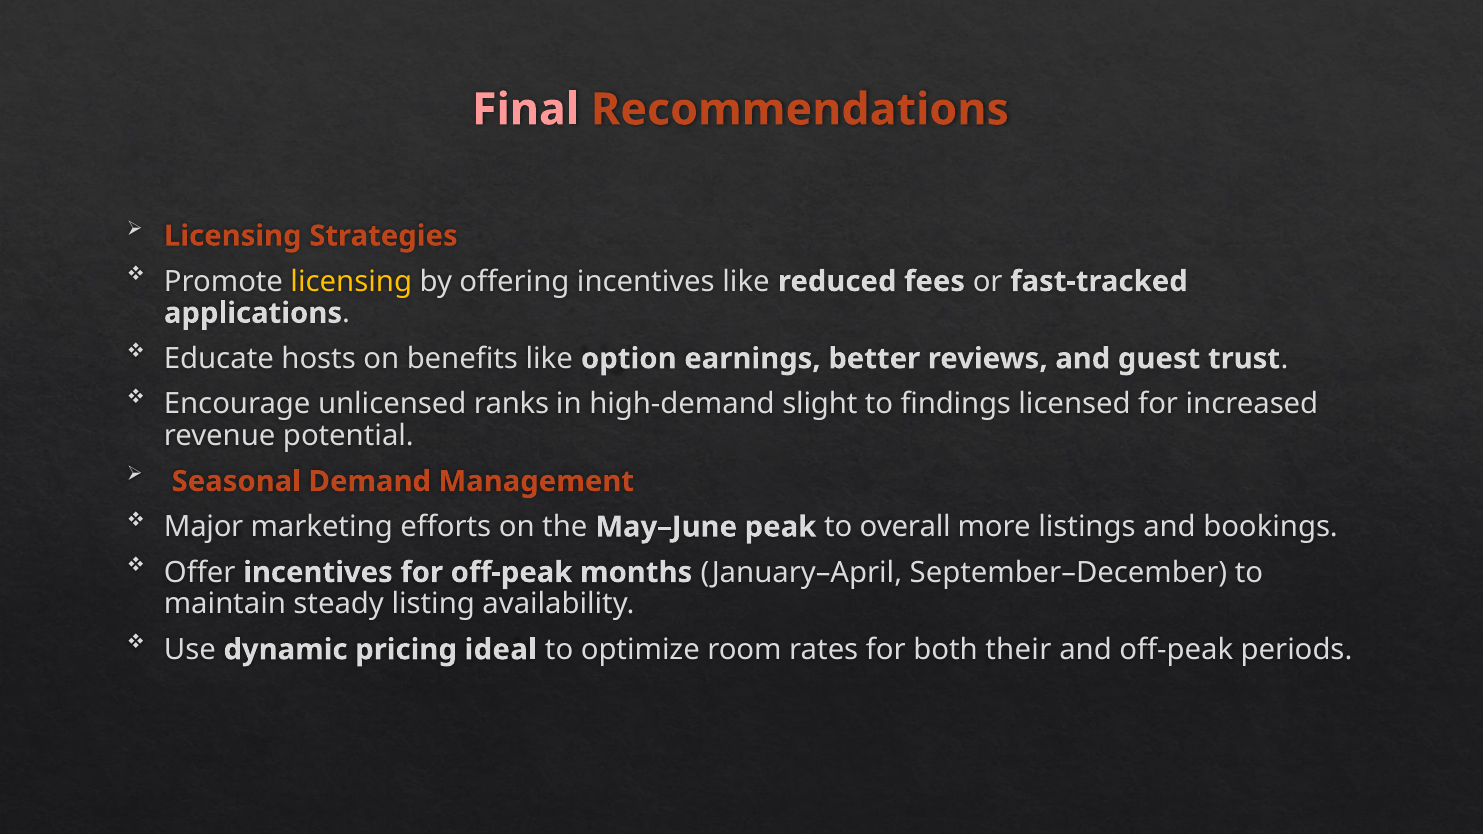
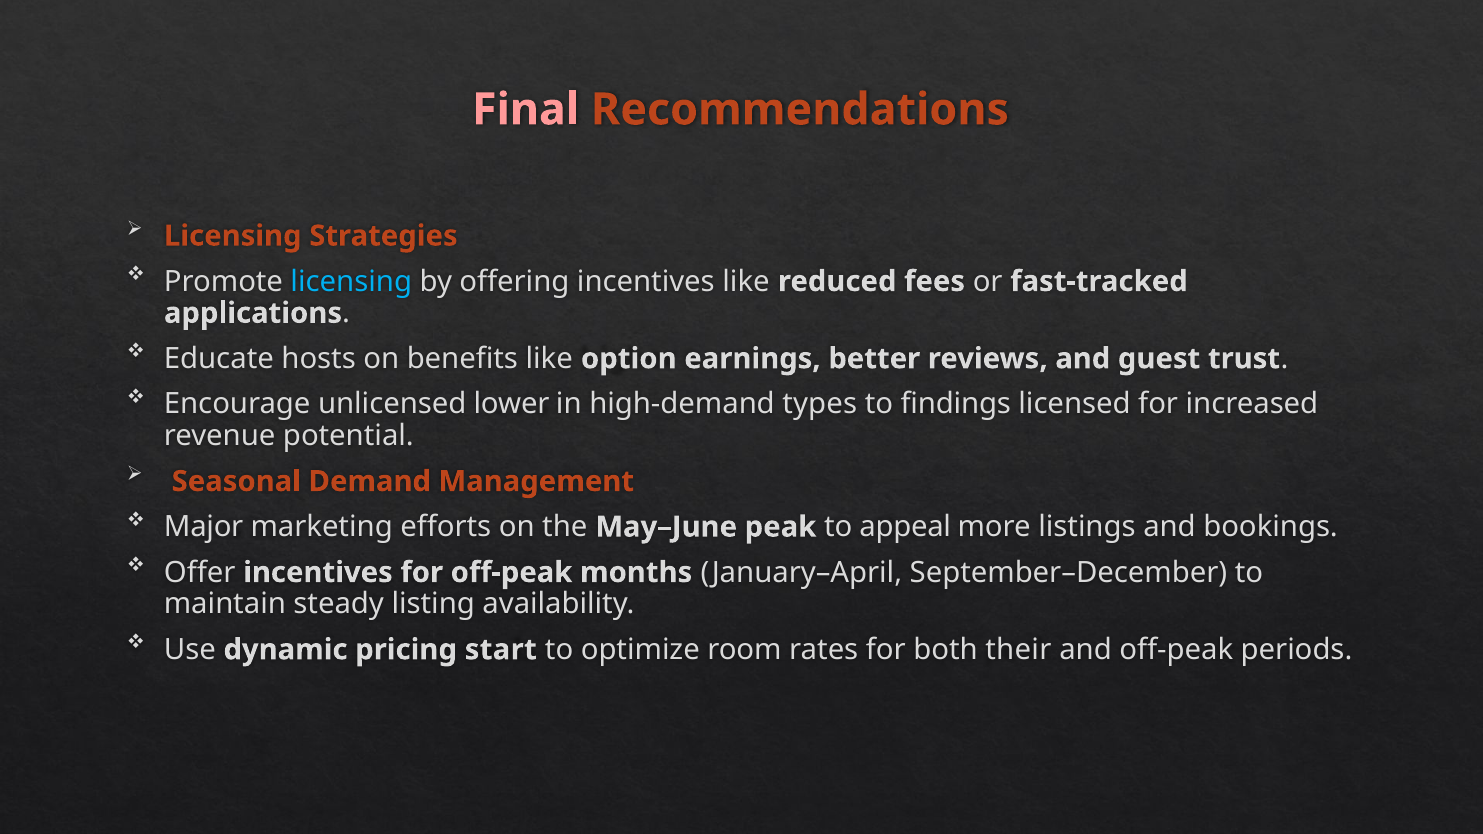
licensing colour: yellow -> light blue (351, 281)
ranks: ranks -> lower (511, 404)
slight: slight -> types (820, 404)
overall: overall -> appeal (905, 527)
ideal: ideal -> start (501, 650)
